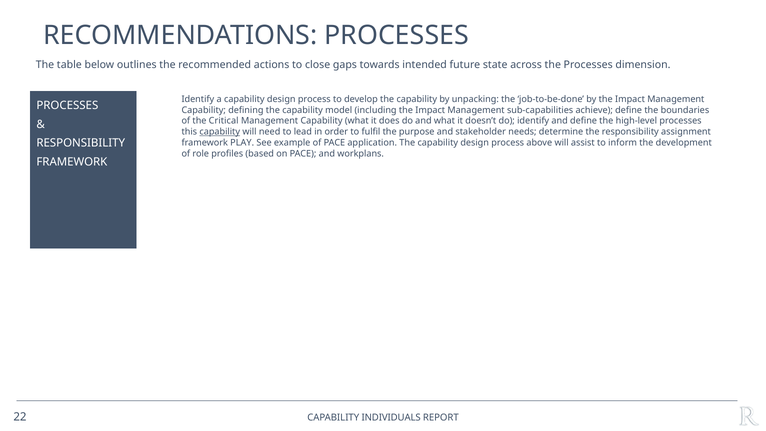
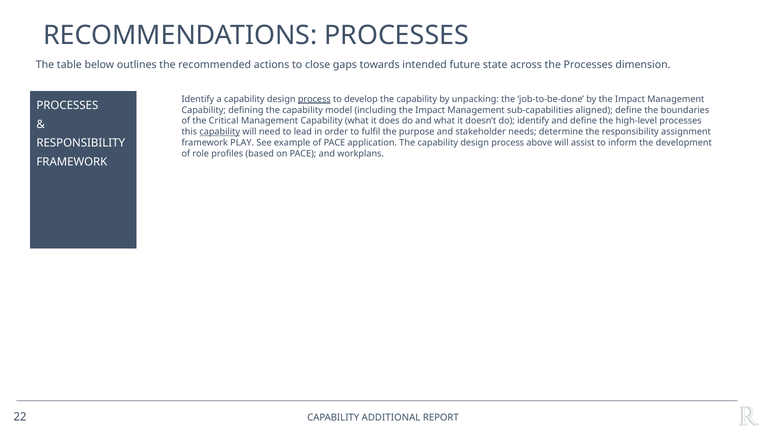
process underline: none -> present (314, 99)
achieve: achieve -> aligned (594, 110)
INDIVIDUALS: INDIVIDUALS -> ADDITIONAL (391, 418)
